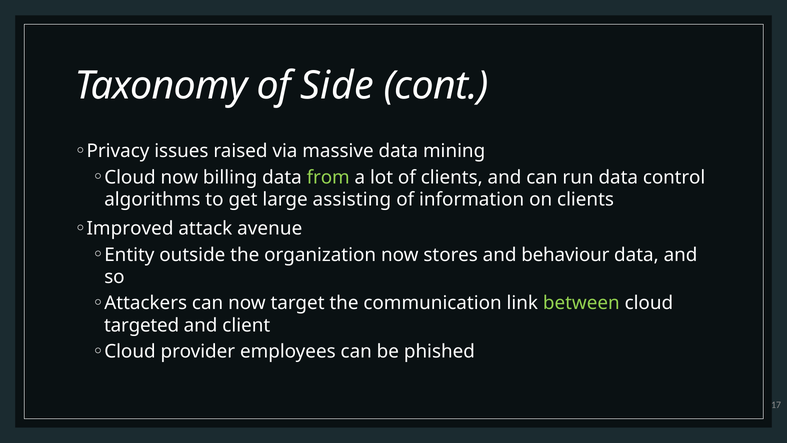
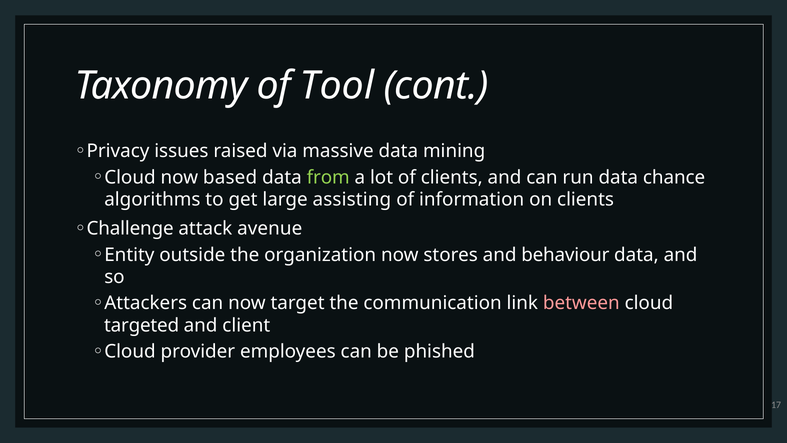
Side: Side -> Tool (337, 85)
billing: billing -> based (230, 177)
control: control -> chance (674, 177)
Improved: Improved -> Challenge (130, 229)
between colour: light green -> pink (581, 303)
